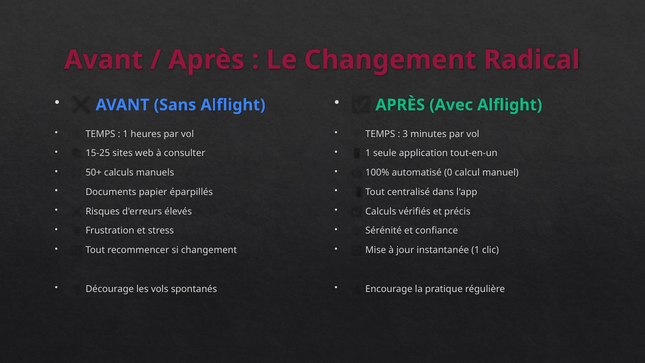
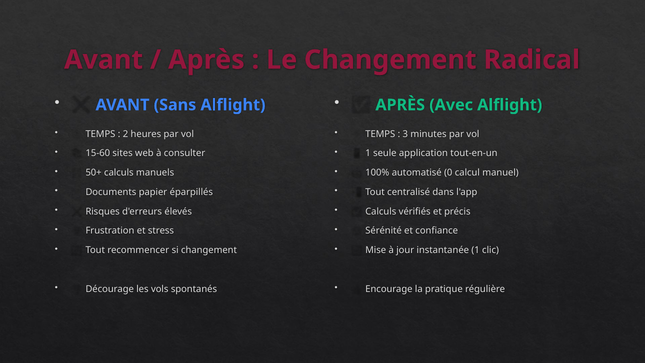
1: 1 -> 2 (125, 134)
15-25: 15-25 -> 15-60 (98, 153)
